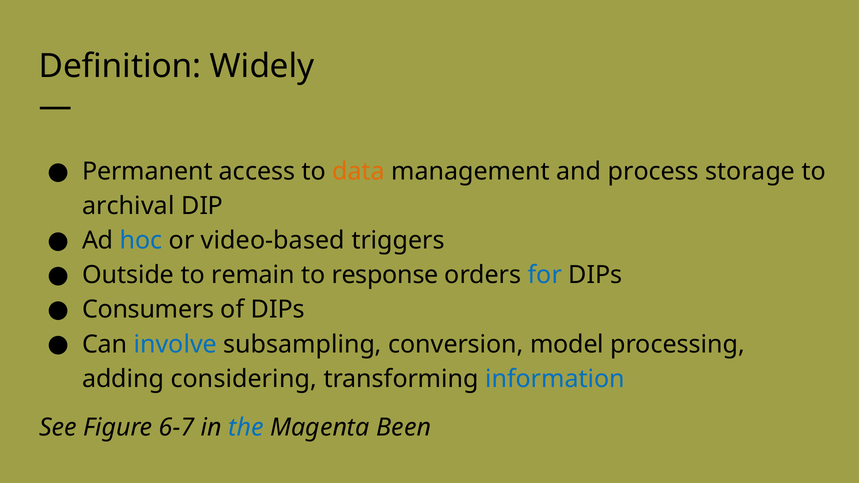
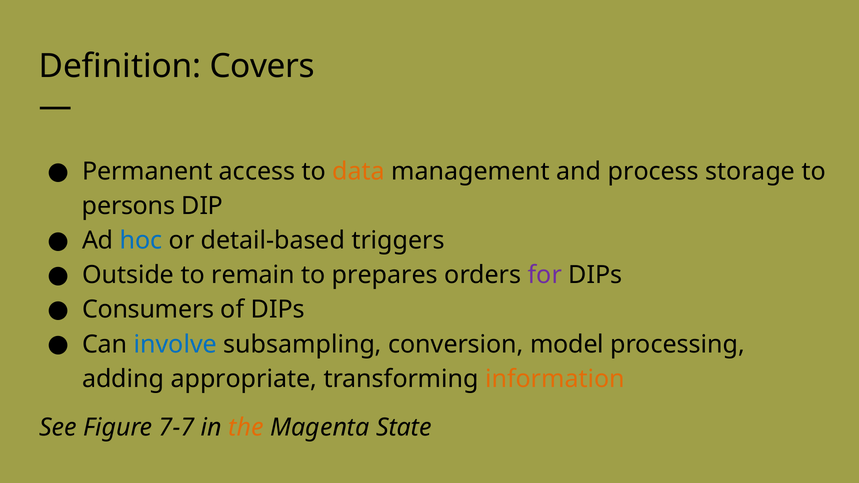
Widely: Widely -> Covers (262, 66)
archival: archival -> persons (128, 206)
video-based: video-based -> detail-based (273, 241)
response: response -> prepares (385, 275)
for colour: blue -> purple (545, 275)
considering: considering -> appropriate (244, 379)
information colour: blue -> orange (555, 379)
6-7: 6-7 -> 7-7 (177, 428)
the colour: blue -> orange (246, 428)
Been: Been -> State (404, 428)
